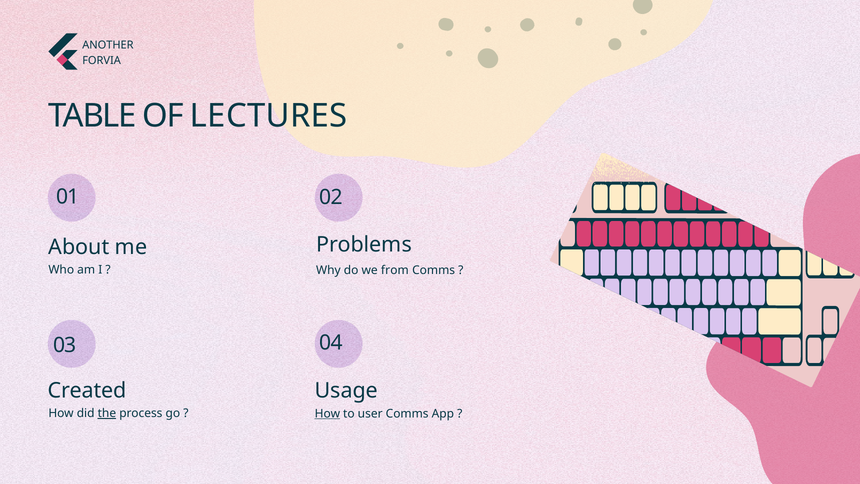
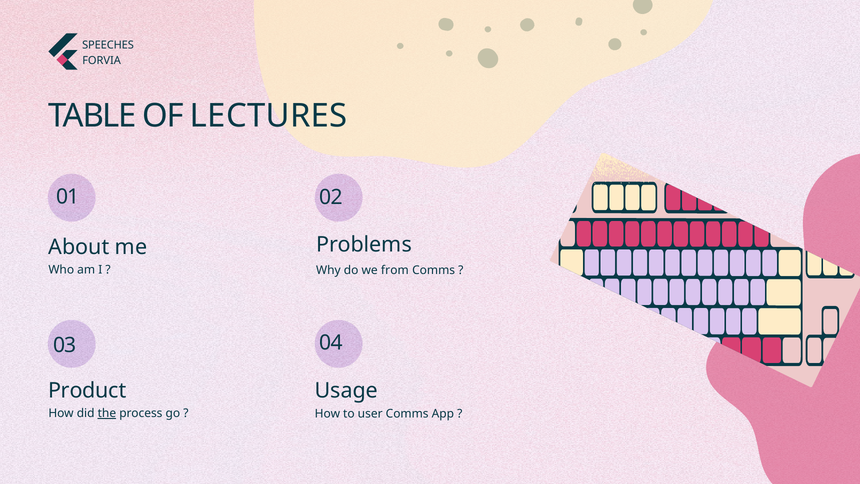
ANOTHER: ANOTHER -> SPEECHES (108, 45)
Created: Created -> Product (87, 390)
How underline: present -> none (327, 414)
